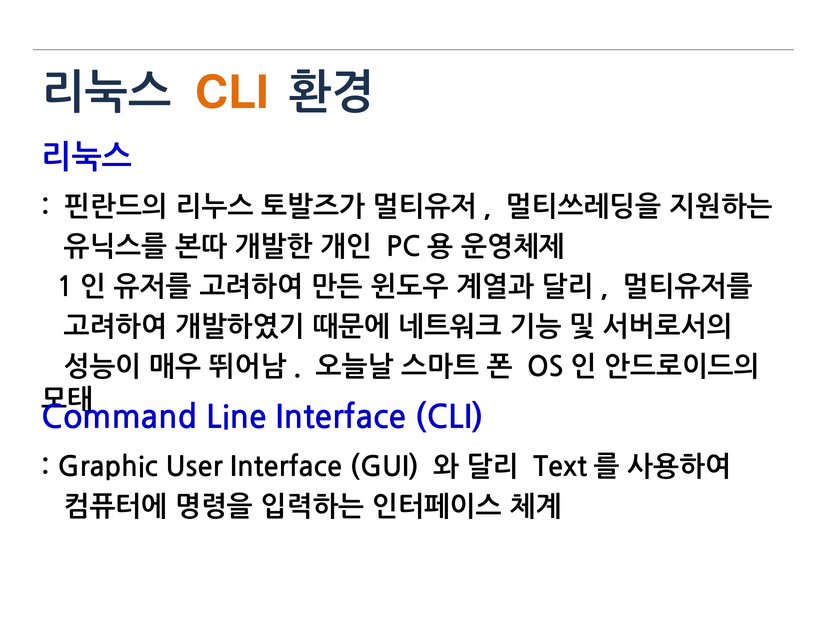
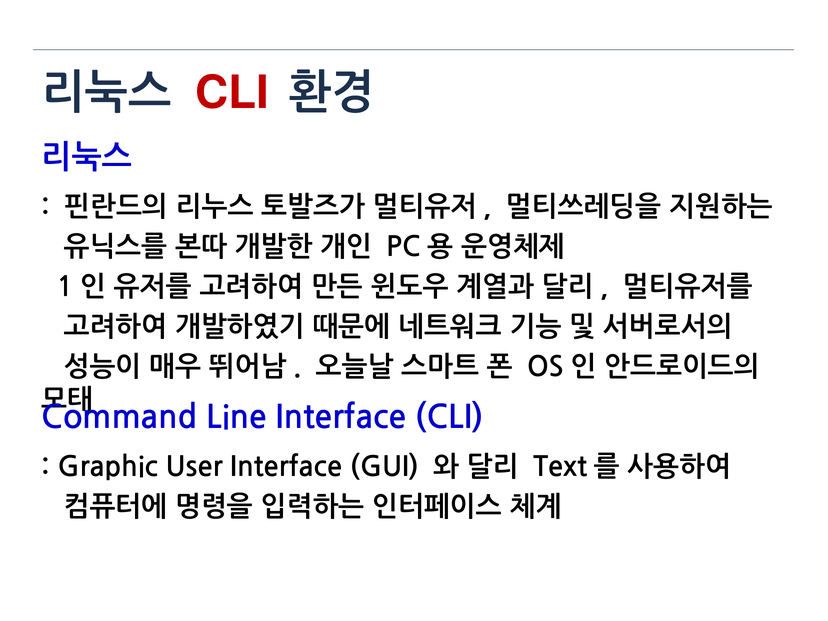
CLI colour: orange -> red (232, 93)
